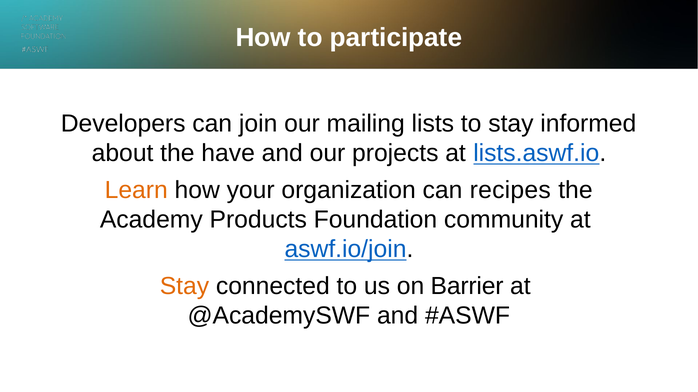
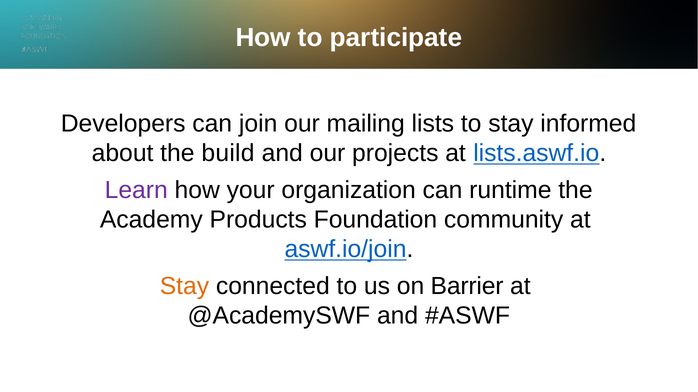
have: have -> build (228, 153)
Learn colour: orange -> purple (136, 190)
recipes: recipes -> runtime (510, 190)
